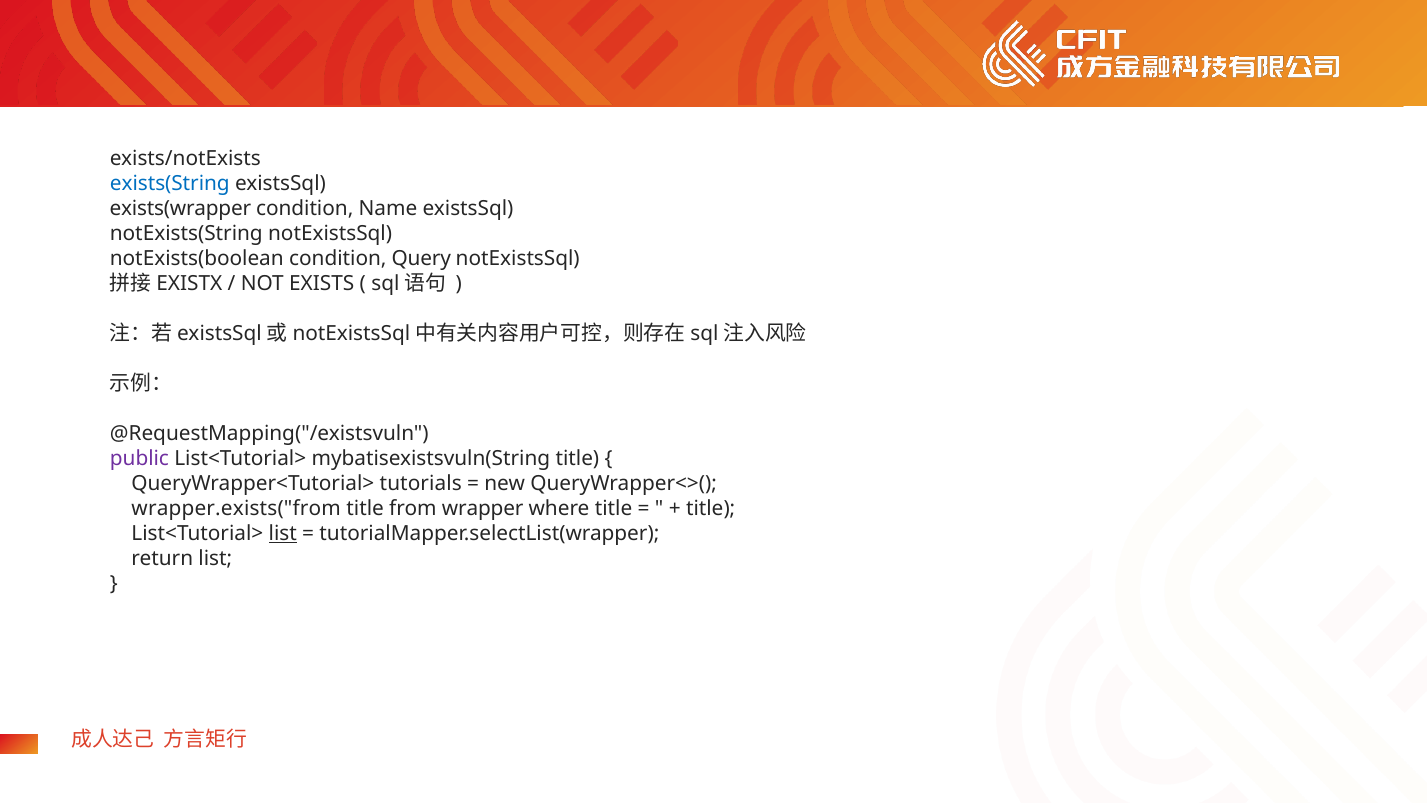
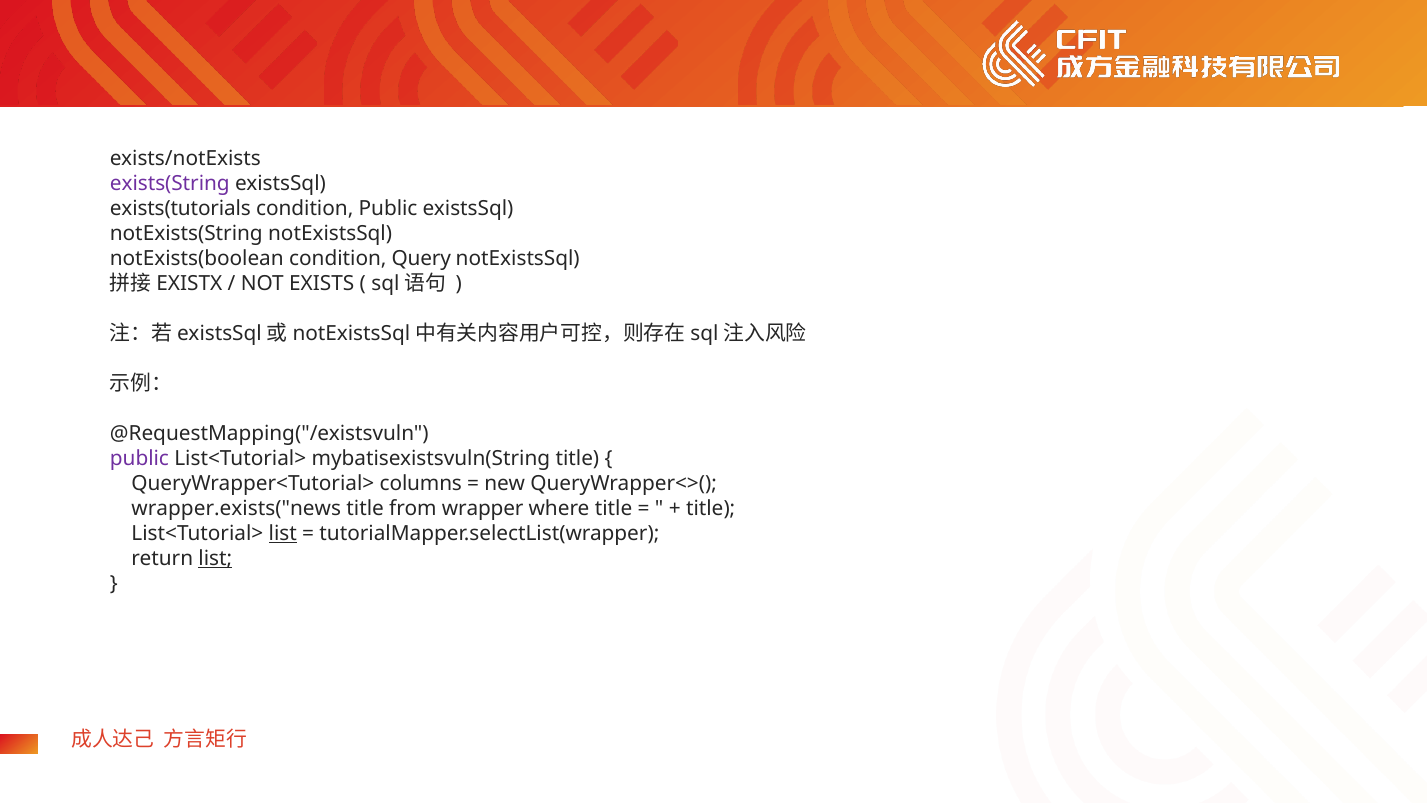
exists(String colour: blue -> purple (170, 184)
exists(wrapper: exists(wrapper -> exists(tutorials (180, 208)
condition Name: Name -> Public (388, 208)
tutorials: tutorials -> columns (421, 483)
wrapper.exists("from: wrapper.exists("from -> wrapper.exists("news (236, 508)
list underline: none -> present (215, 558)
